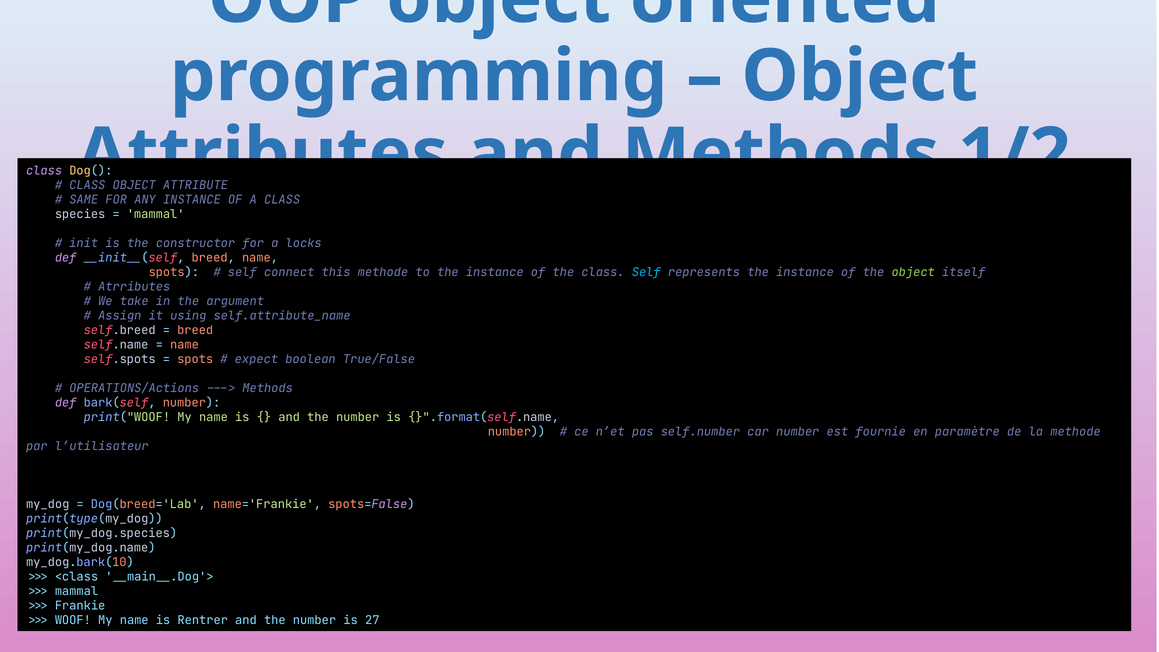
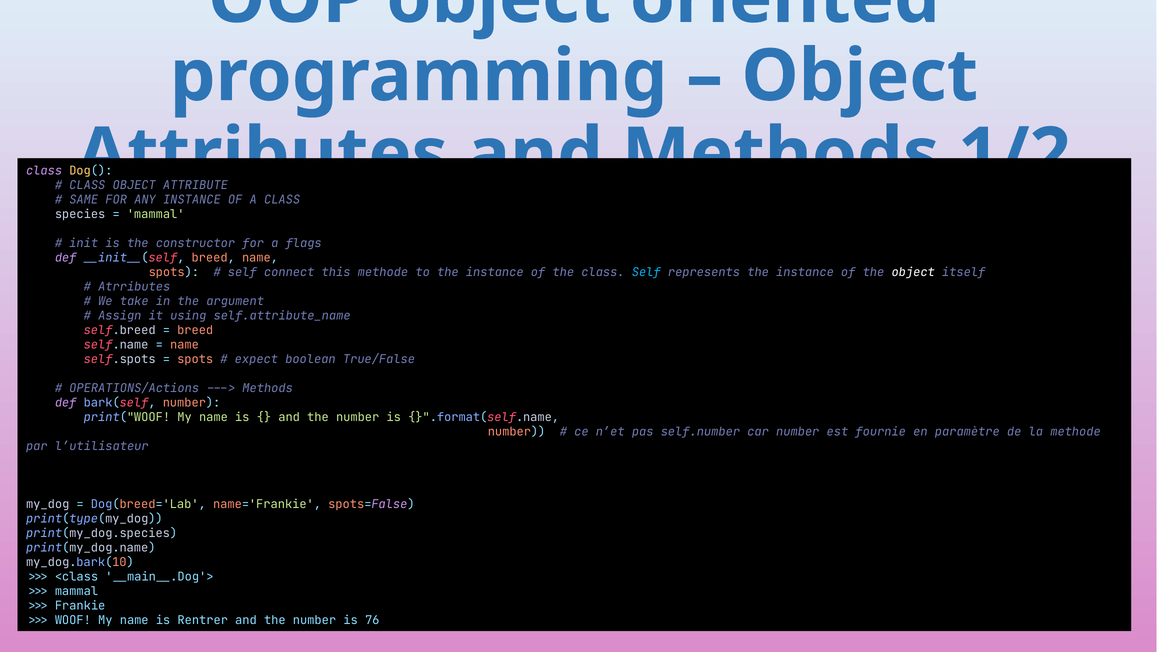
locks: locks -> flags (304, 243)
object colour: light green -> white (913, 272)
27: 27 -> 76 (372, 620)
